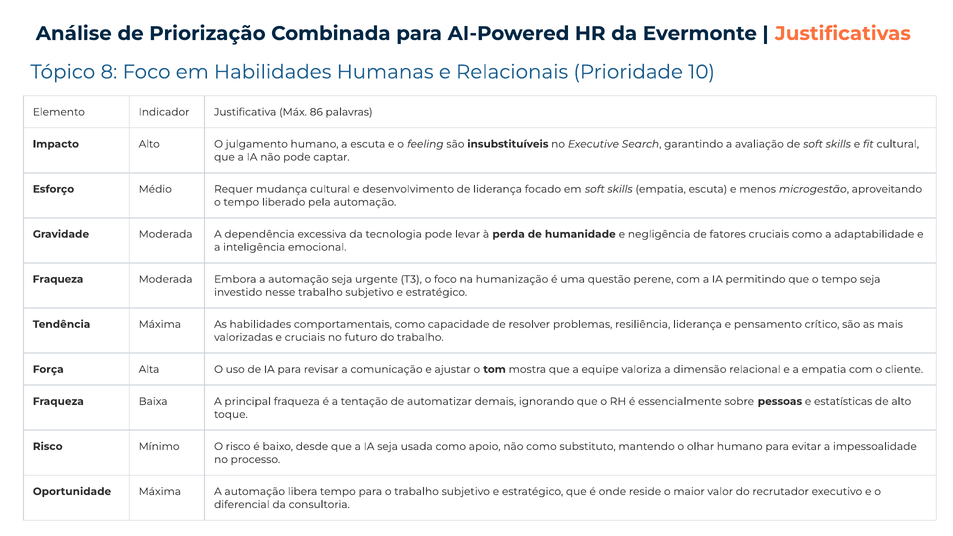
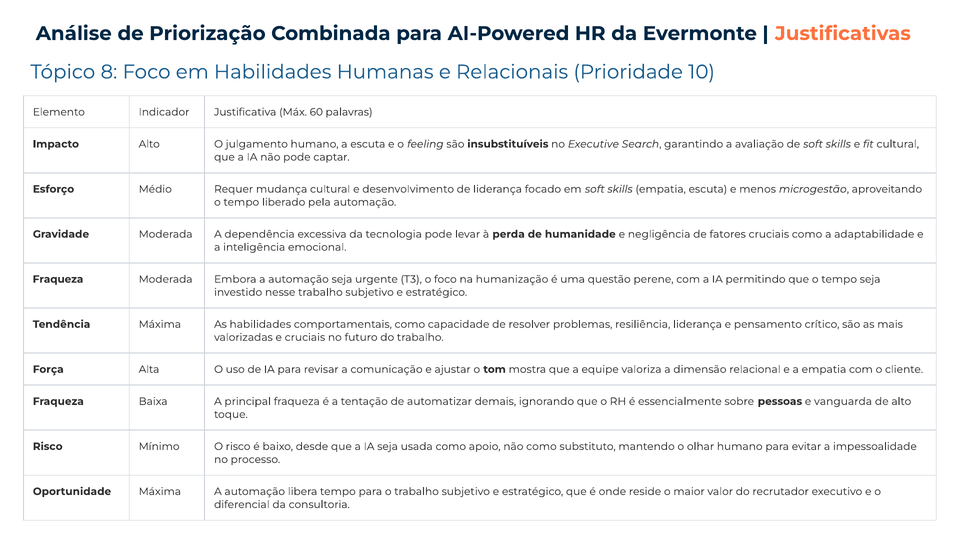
86: 86 -> 60 (316, 112)
estatísticas: estatísticas -> vanguarda (843, 401)
